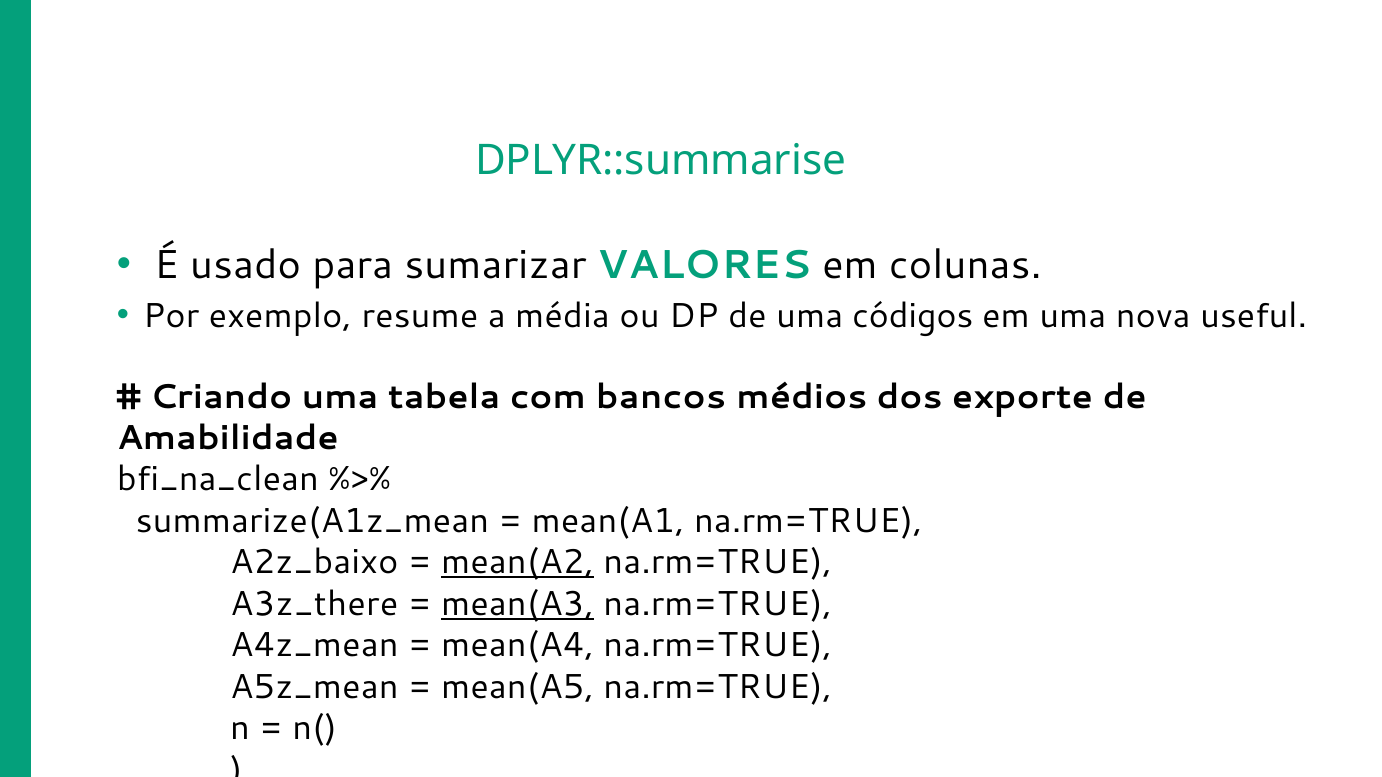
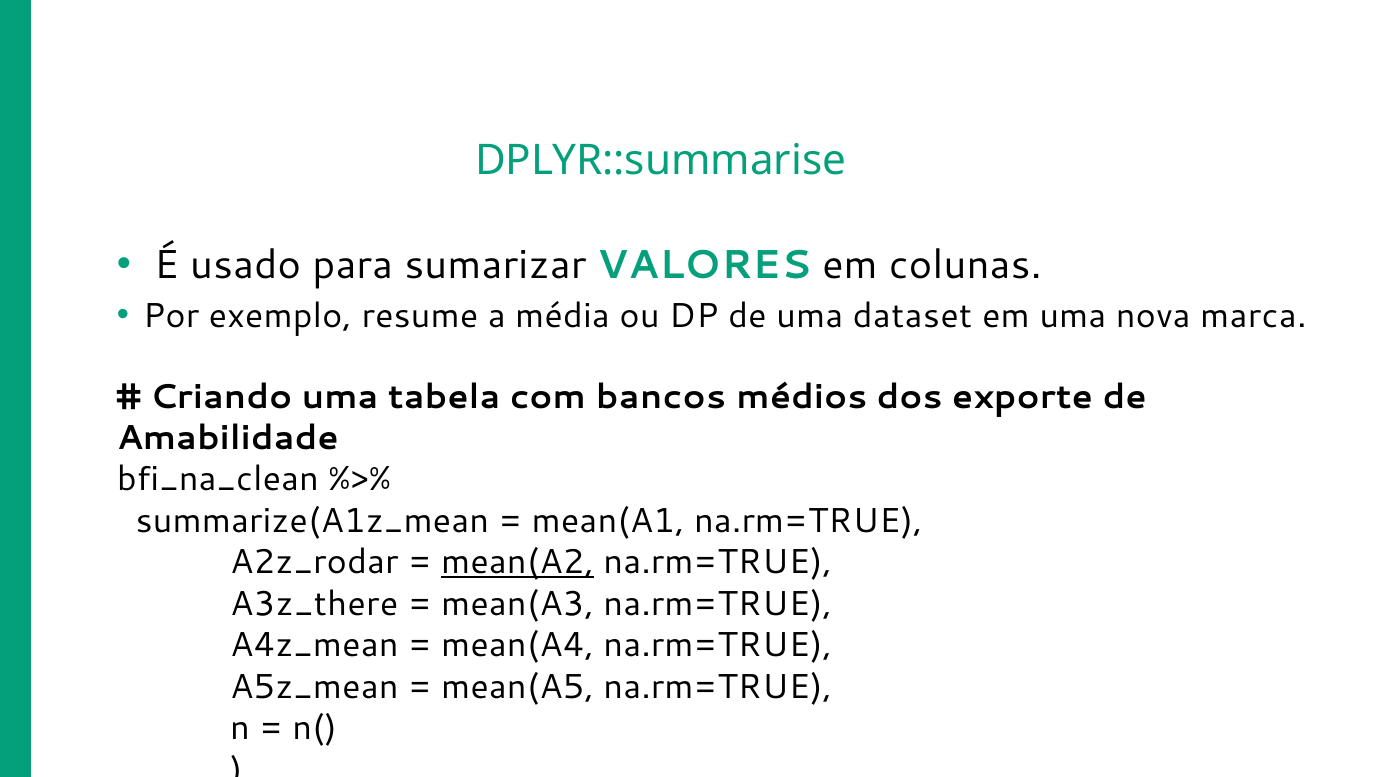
códigos: códigos -> dataset (912, 316)
useful: useful -> marca (1253, 316)
A2z_baixo: A2z_baixo -> A2z_rodar (314, 563)
mean(A3 underline: present -> none (518, 604)
